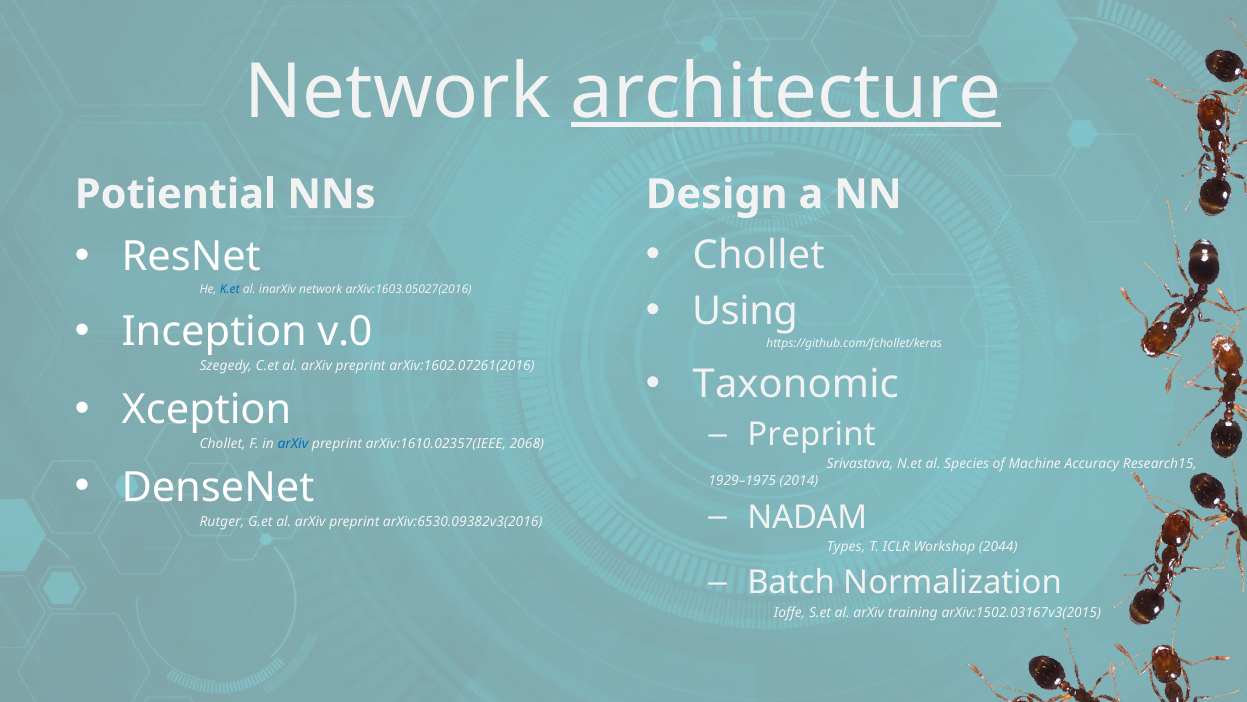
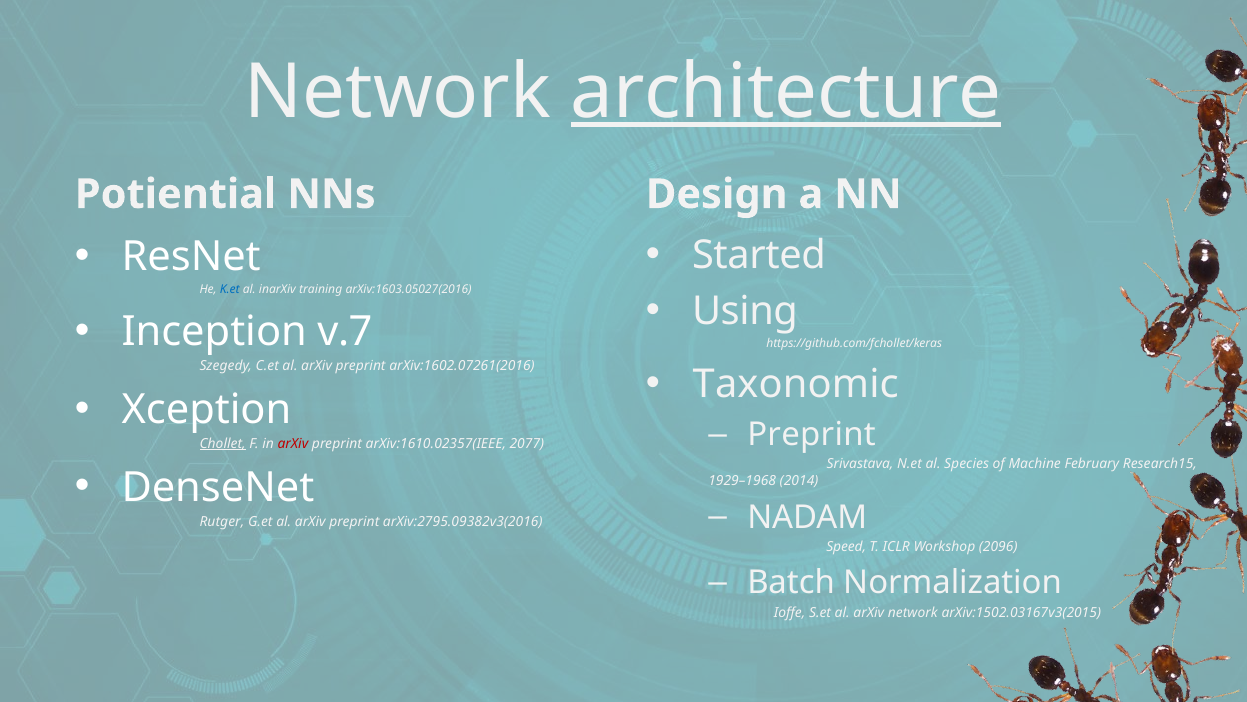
Chollet: Chollet -> Started (759, 255)
inarXiv network: network -> training (321, 289)
v.0: v.0 -> v.7 (345, 332)
Chollet underline: none -> present (223, 443)
arXiv colour: blue -> red (293, 443)
2068: 2068 -> 2077 (527, 443)
Accuracy: Accuracy -> February (1092, 464)
1929–1975: 1929–1975 -> 1929–1968 (742, 481)
arXiv:6530.09382v3(2016: arXiv:6530.09382v3(2016 -> arXiv:2795.09382v3(2016 (463, 521)
Types: Types -> Speed (846, 546)
2044: 2044 -> 2096 (998, 546)
arXiv training: training -> network (913, 612)
